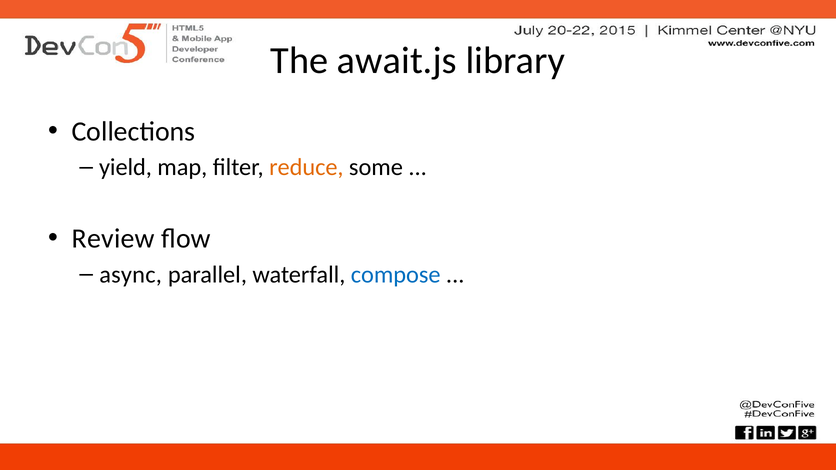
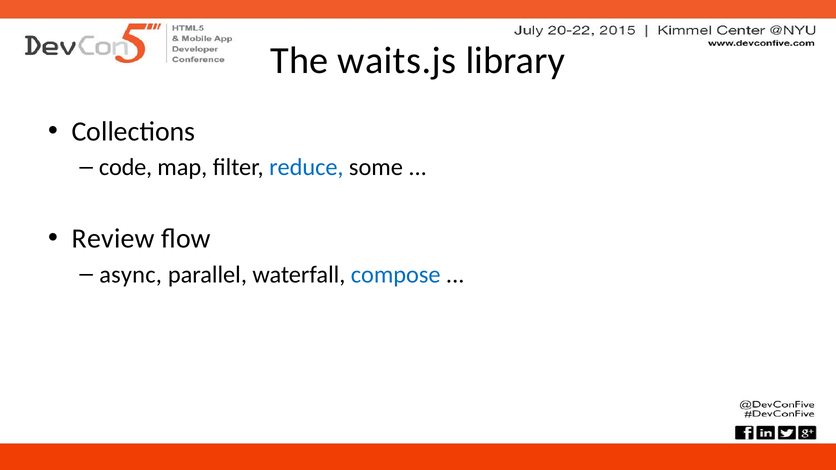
await.js: await.js -> waits.js (397, 61)
yield: yield -> code (126, 168)
reduce colour: orange -> blue (306, 168)
